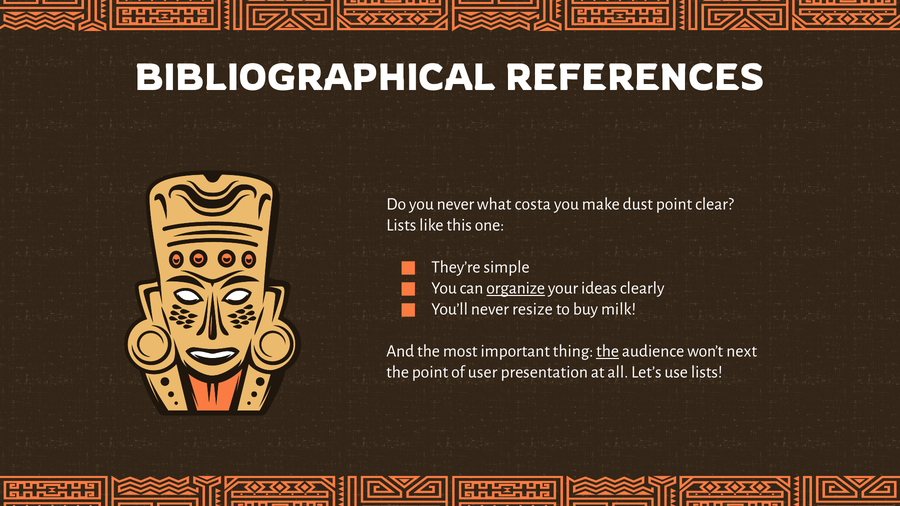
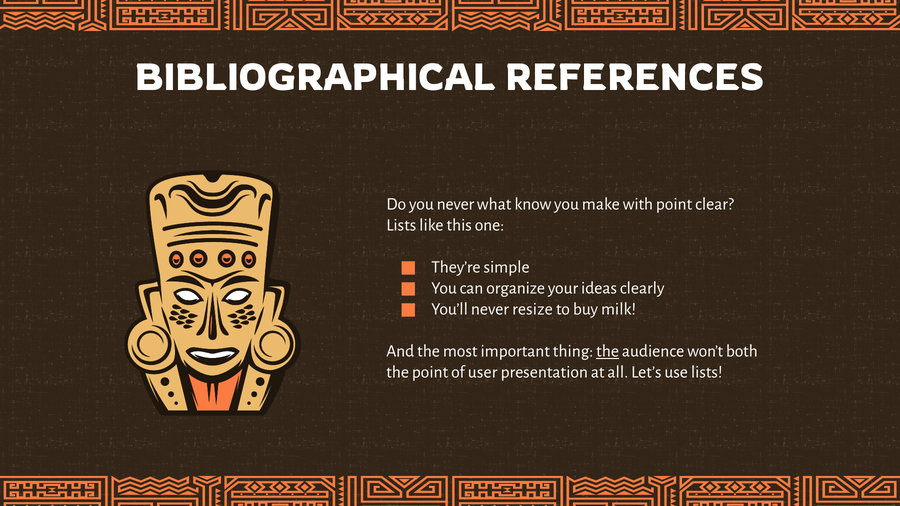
costa: costa -> know (533, 204)
dust: dust -> with (638, 204)
organize underline: present -> none (516, 288)
next: next -> both (742, 351)
